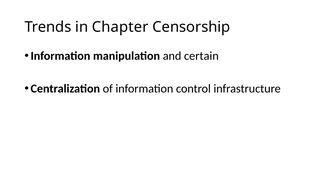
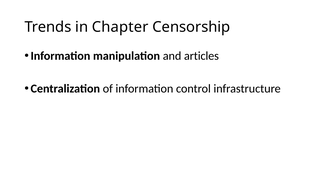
certain: certain -> articles (201, 56)
